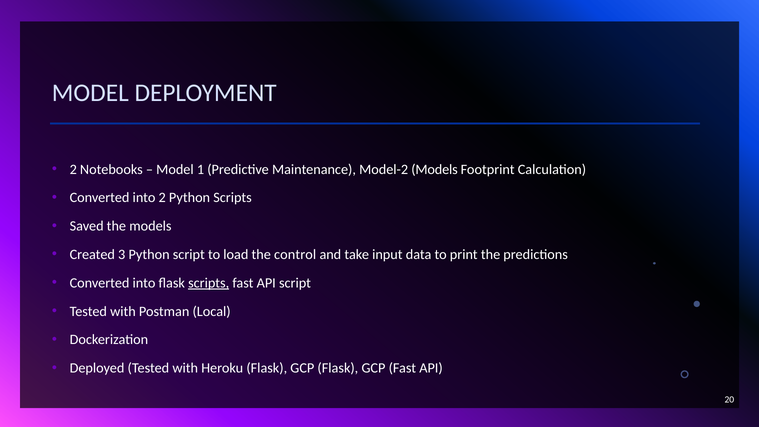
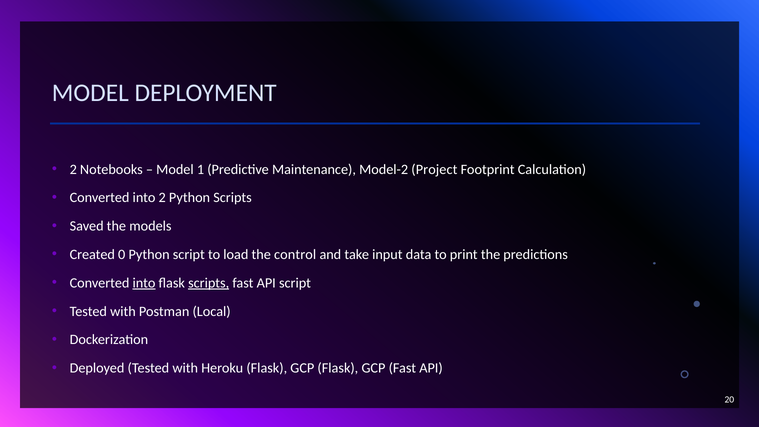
Model-2 Models: Models -> Project (434, 169)
3: 3 -> 0 (122, 254)
into underline: none -> present (144, 283)
